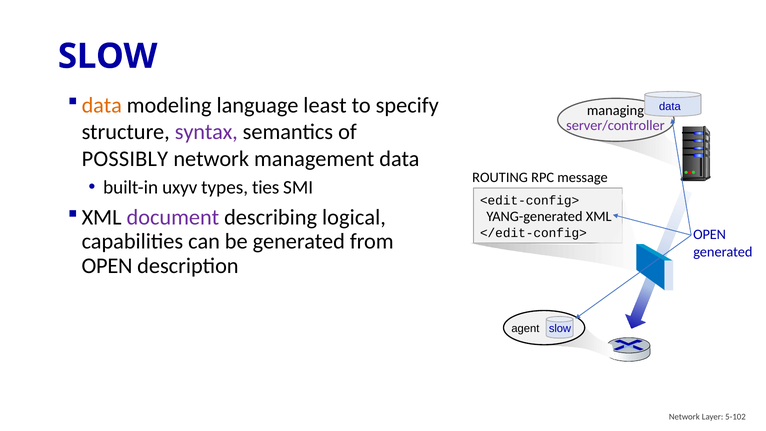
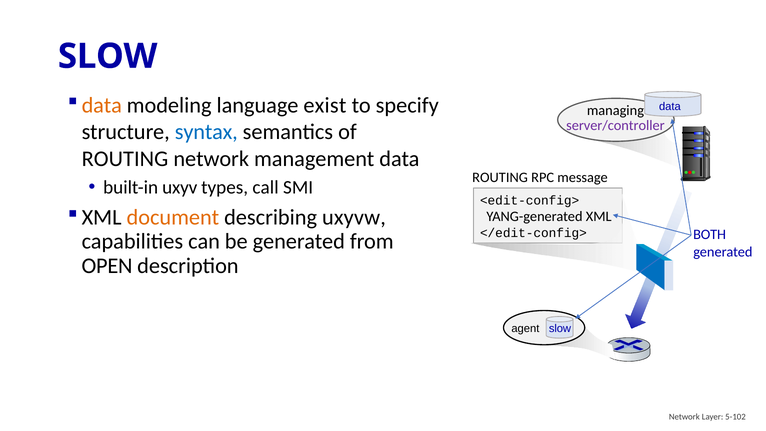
least: least -> exist (325, 105)
syntax colour: purple -> blue (206, 132)
POSSIBLY: POSSIBLY -> ROUTING (125, 159)
ties: ties -> call (266, 187)
document colour: purple -> orange (173, 217)
logical: logical -> uxyvw (354, 217)
OPEN: OPEN -> BOTH (710, 235)
